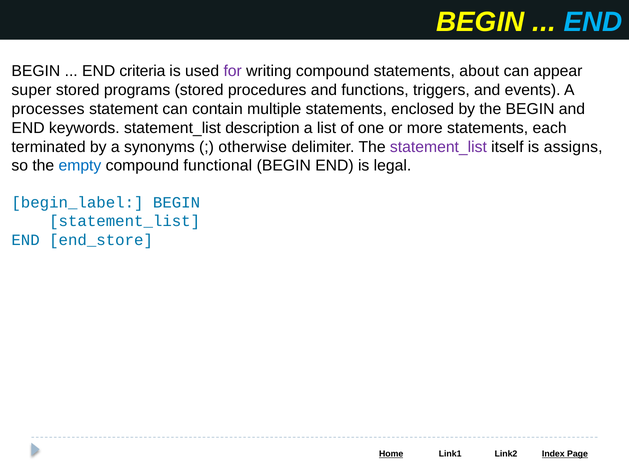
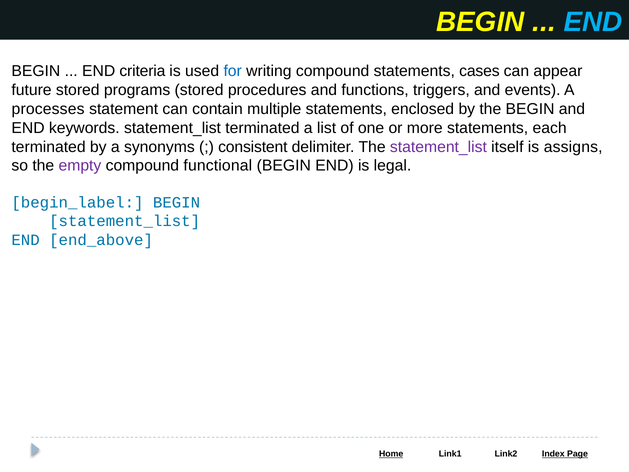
for colour: purple -> blue (233, 71)
about: about -> cases (479, 71)
super: super -> future (32, 90)
statement_list description: description -> terminated (262, 128)
otherwise: otherwise -> consistent (253, 147)
empty colour: blue -> purple (80, 166)
end_store: end_store -> end_above (101, 240)
